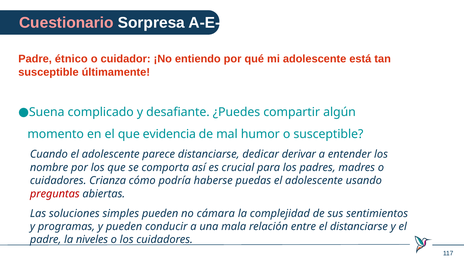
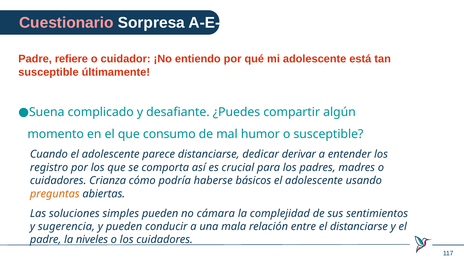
étnico: étnico -> refiere (71, 59)
evidencia: evidencia -> consumo (169, 134)
nombre: nombre -> registro (49, 167)
puedas: puedas -> básicos (253, 181)
preguntas colour: red -> orange (55, 194)
programas: programas -> sugerencia (66, 227)
